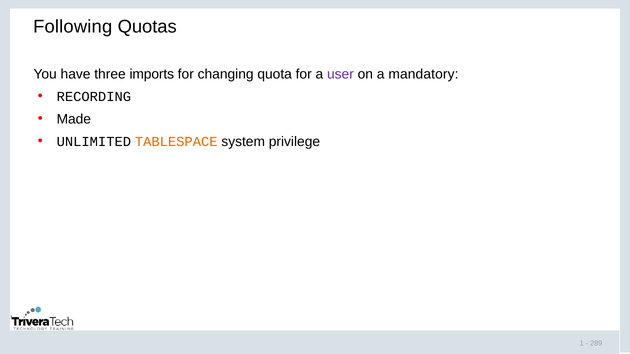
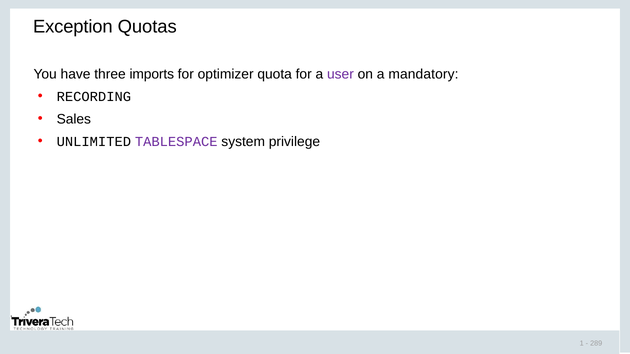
Following: Following -> Exception (73, 27)
changing: changing -> optimizer (226, 74)
Made: Made -> Sales (74, 119)
TABLESPACE colour: orange -> purple (176, 142)
